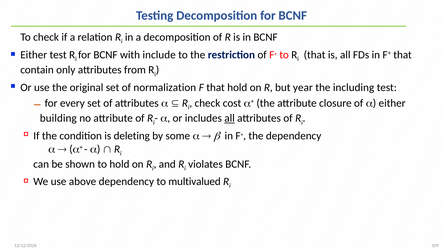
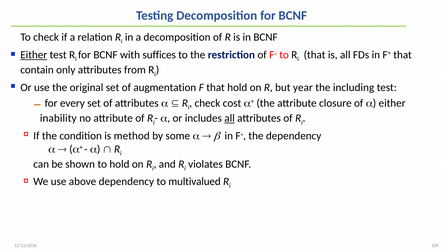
Either underline: none -> present (34, 55)
include: include -> suffices (159, 55)
normalization: normalization -> augmentation (165, 88)
building: building -> inability (58, 118)
deleting: deleting -> method (132, 136)
